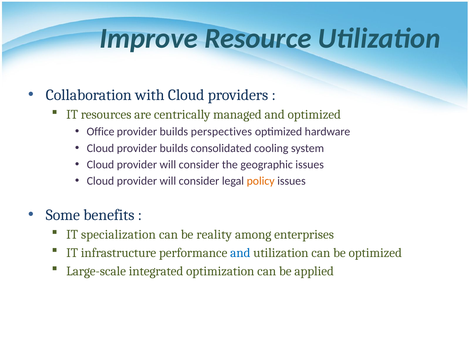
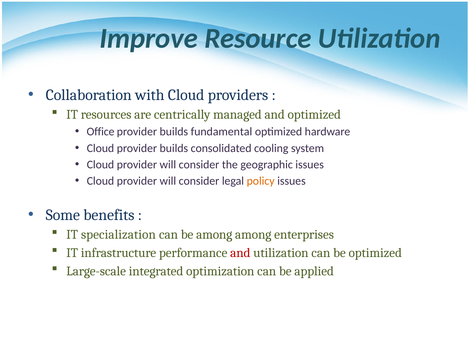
perspectives: perspectives -> fundamental (221, 132)
be reality: reality -> among (214, 234)
and colour: blue -> red (240, 253)
